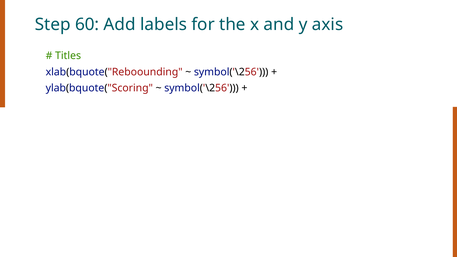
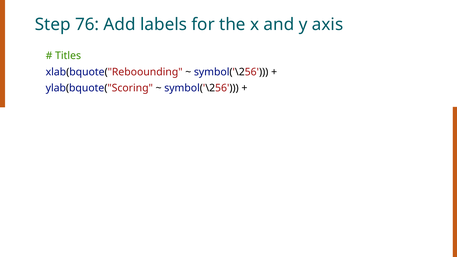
60: 60 -> 76 (87, 24)
